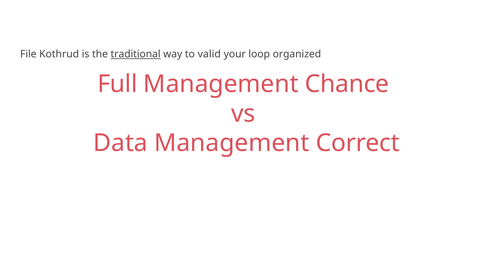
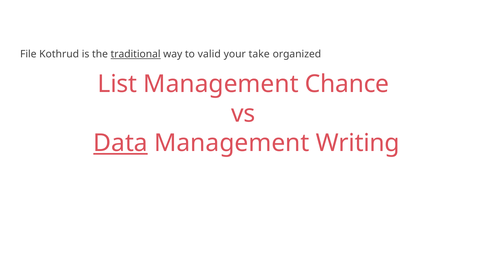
loop: loop -> take (259, 54)
Full: Full -> List (117, 84)
Data underline: none -> present (120, 143)
Correct: Correct -> Writing (358, 143)
